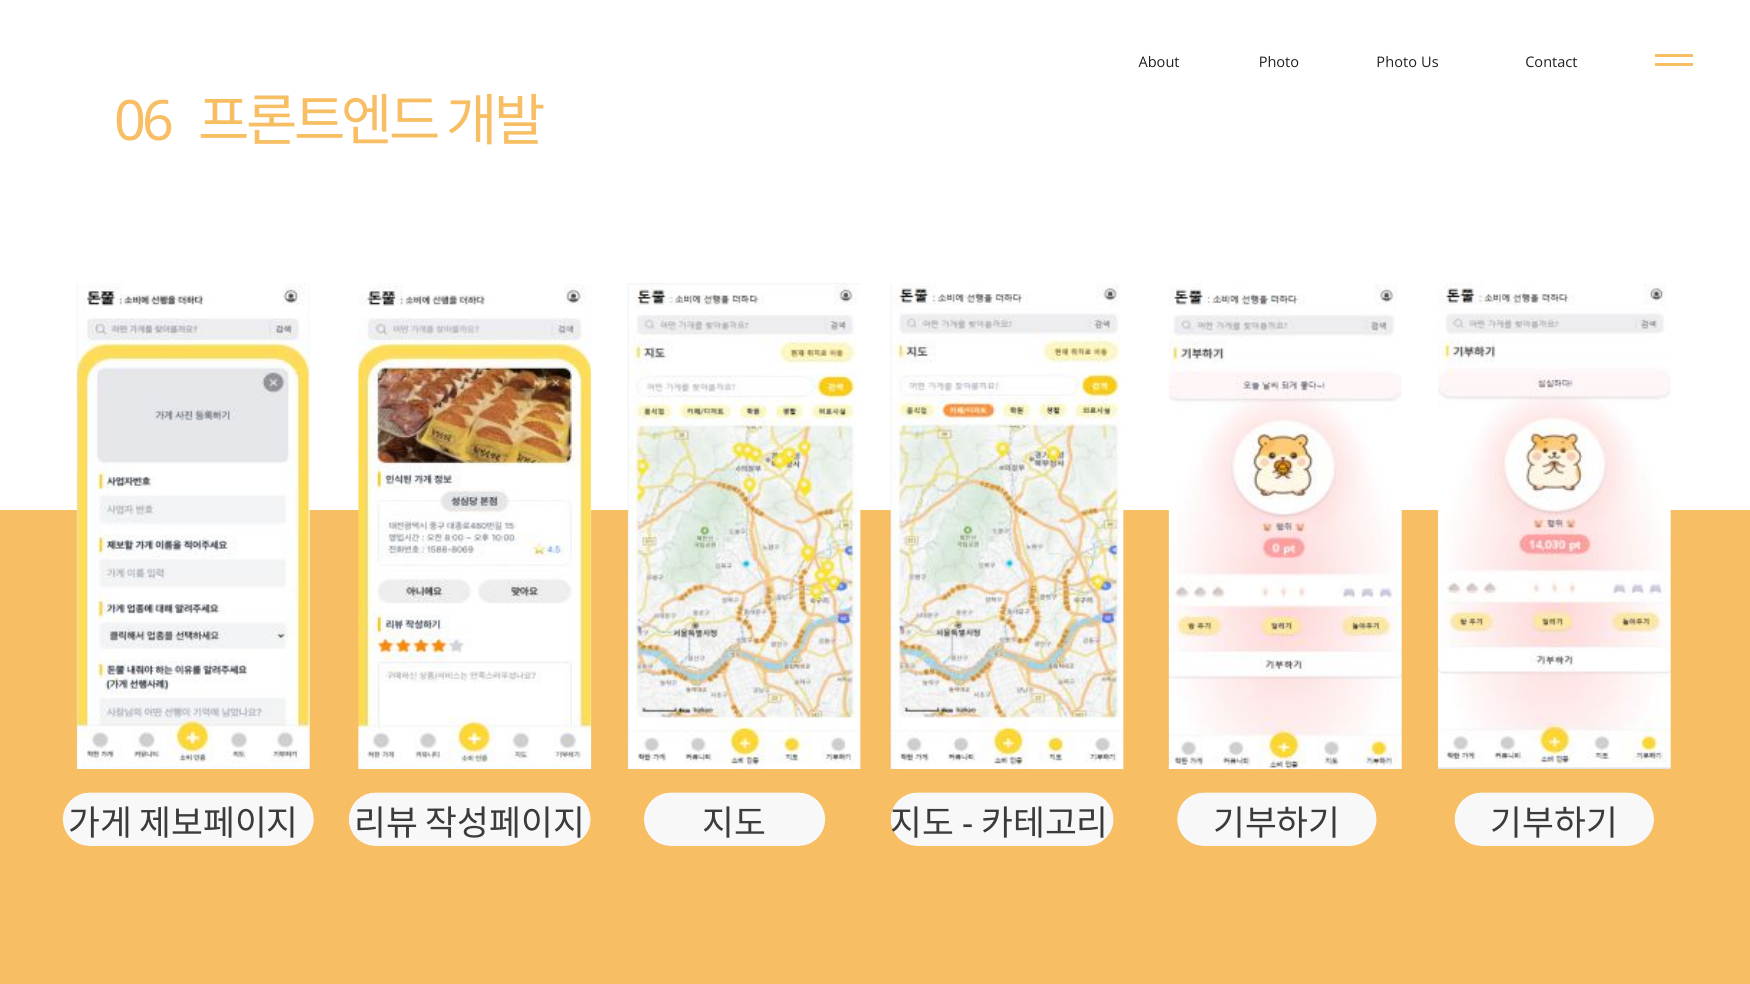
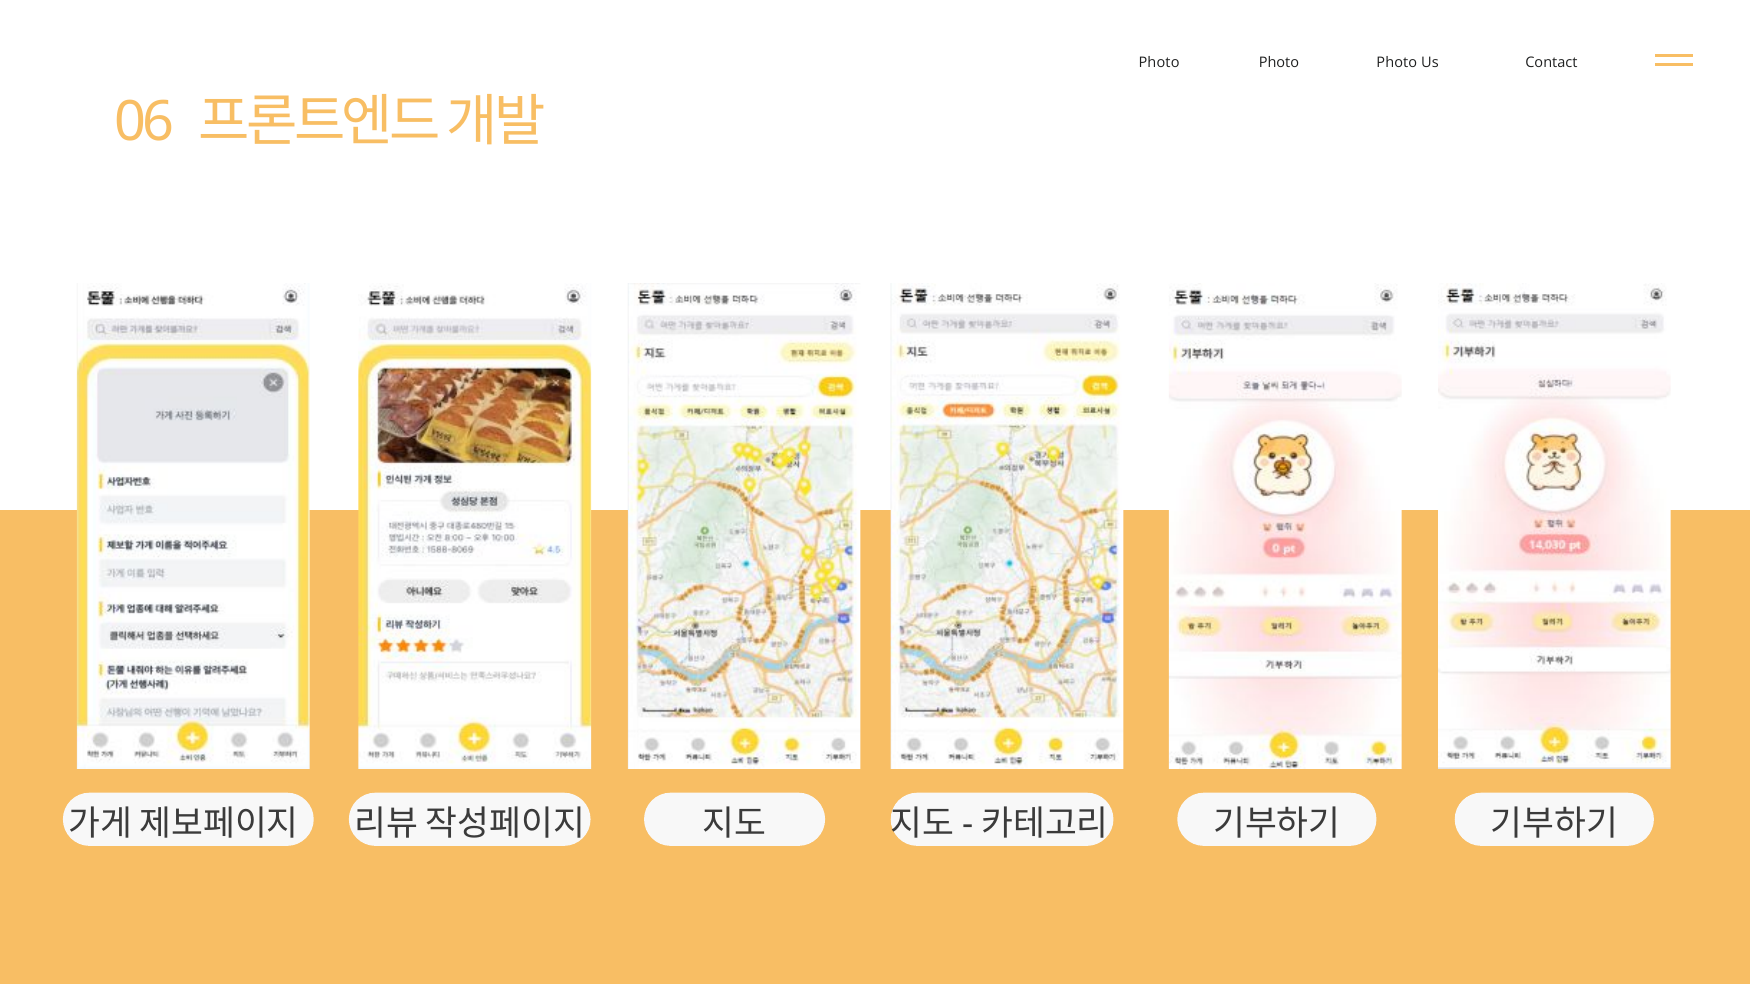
About: About -> Photo (1159, 62)
